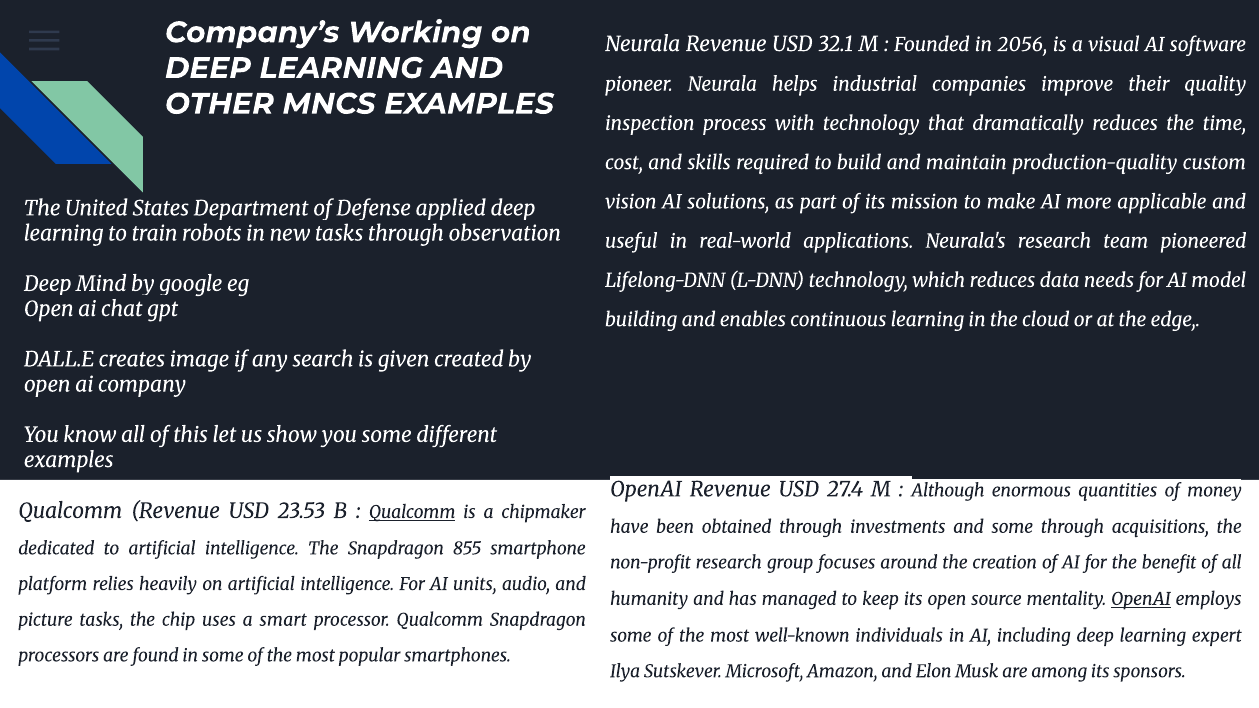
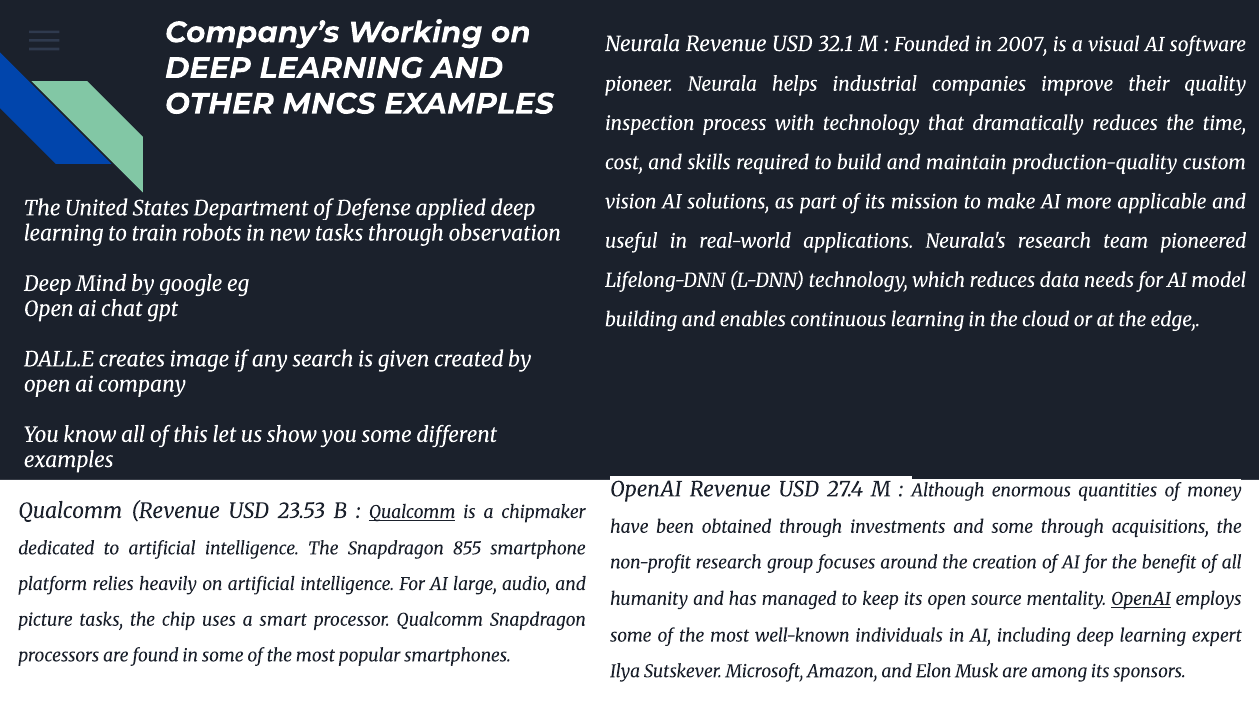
2056: 2056 -> 2007 (1022, 45)
units: units -> large (475, 584)
